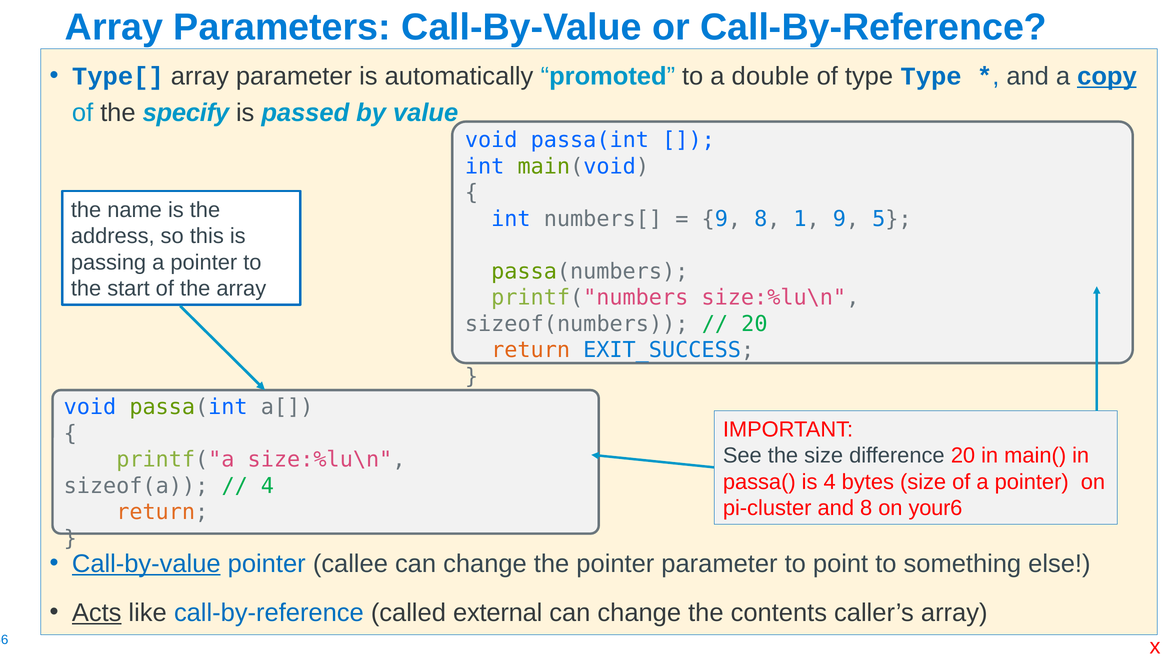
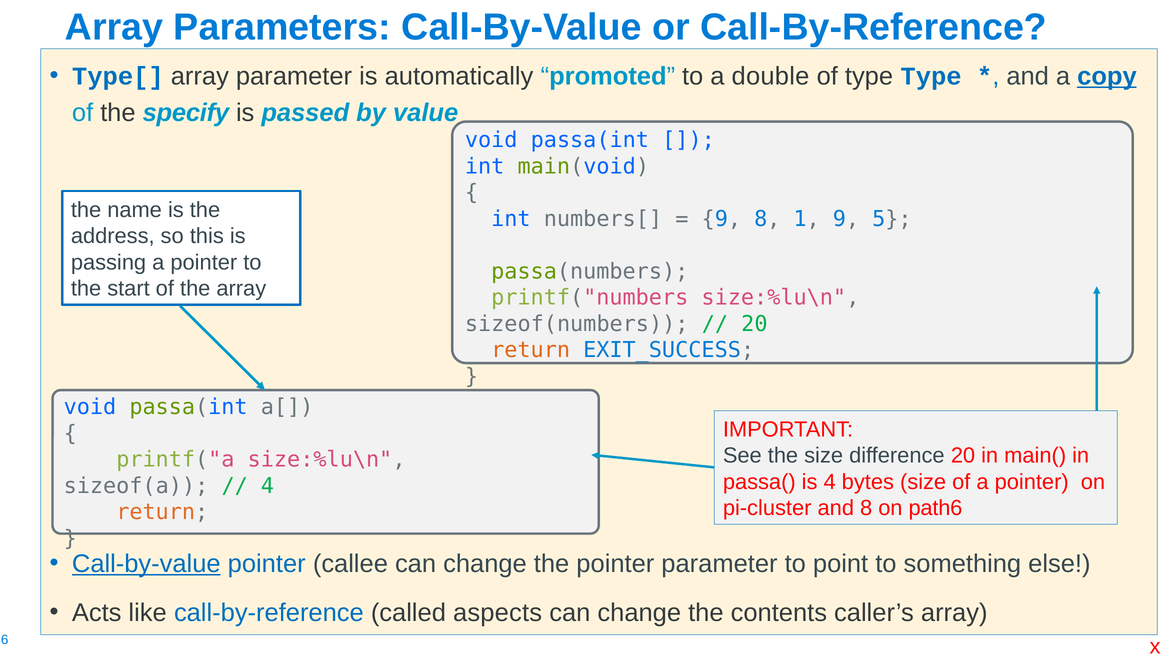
your6: your6 -> path6 (935, 508)
Acts underline: present -> none (97, 613)
external: external -> aspects (498, 613)
